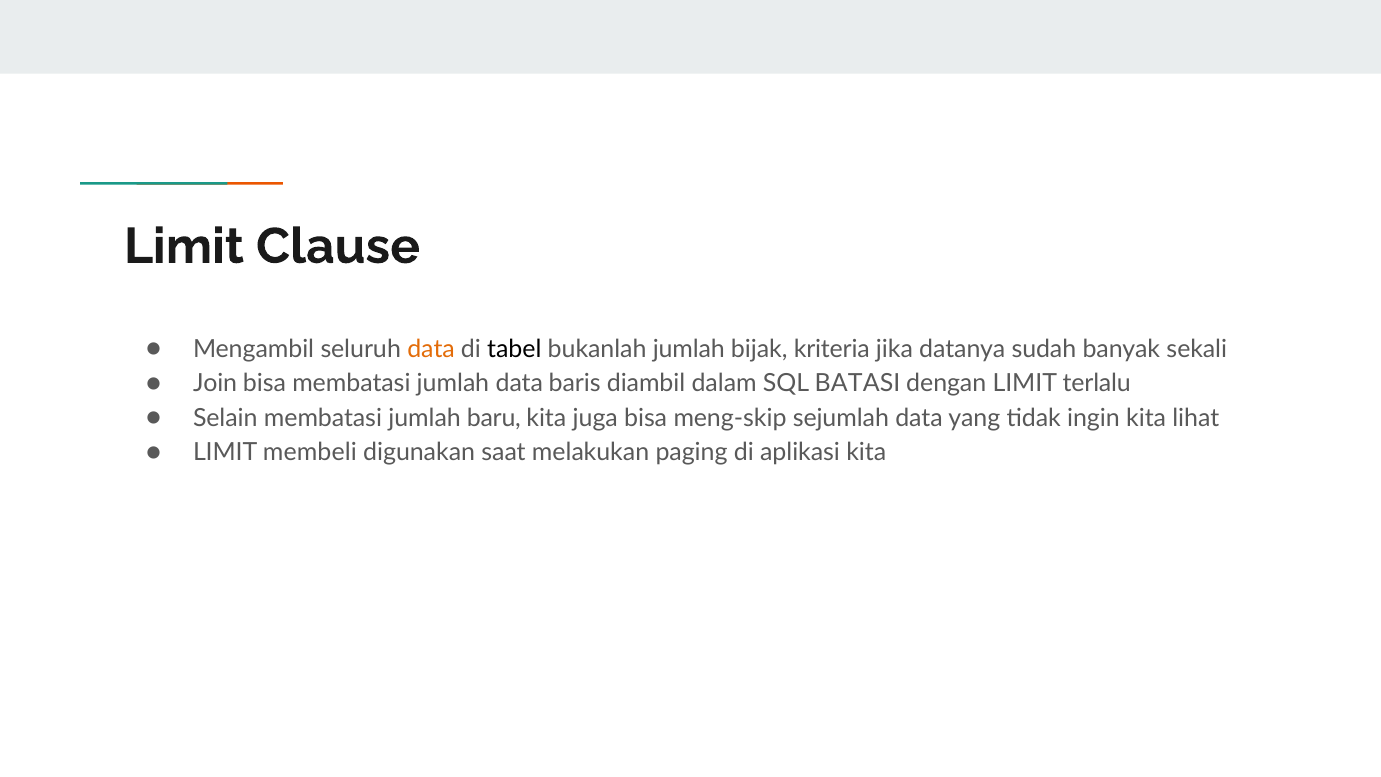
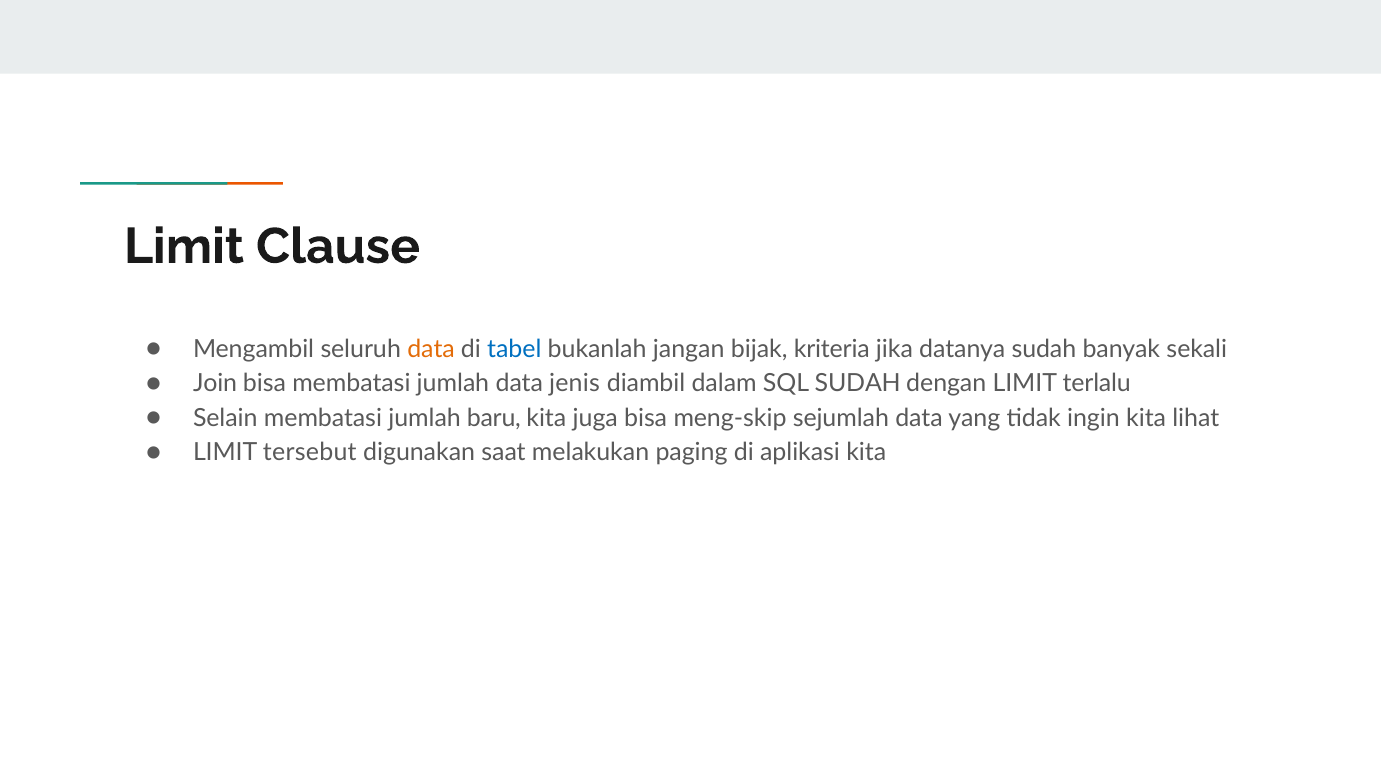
tabel colour: black -> blue (514, 349)
bukanlah jumlah: jumlah -> jangan (689, 349)
baris: baris -> jenis (575, 383)
SQL BATASI: BATASI -> SUDAH (858, 383)
membeli: membeli -> tersebut (310, 452)
